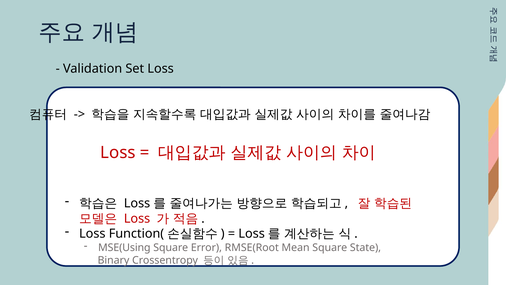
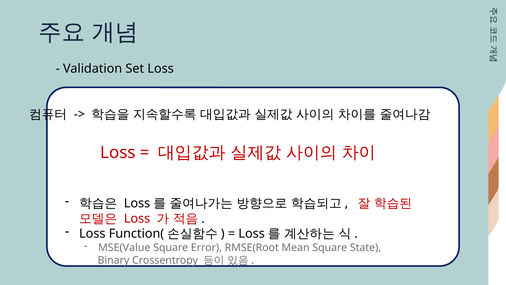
MSE(Using: MSE(Using -> MSE(Value (124, 247)
